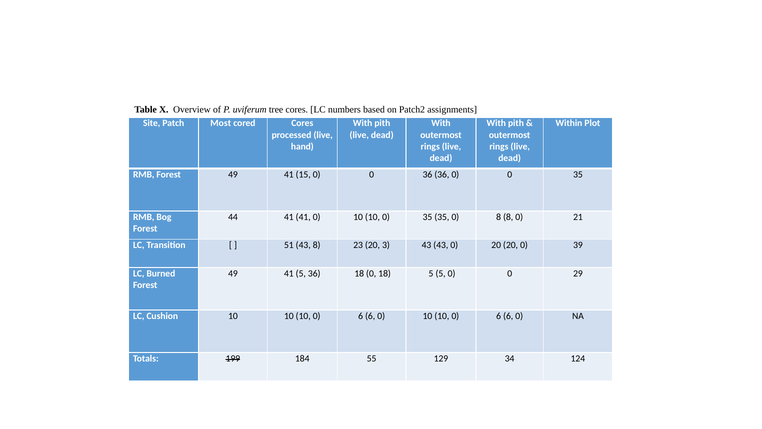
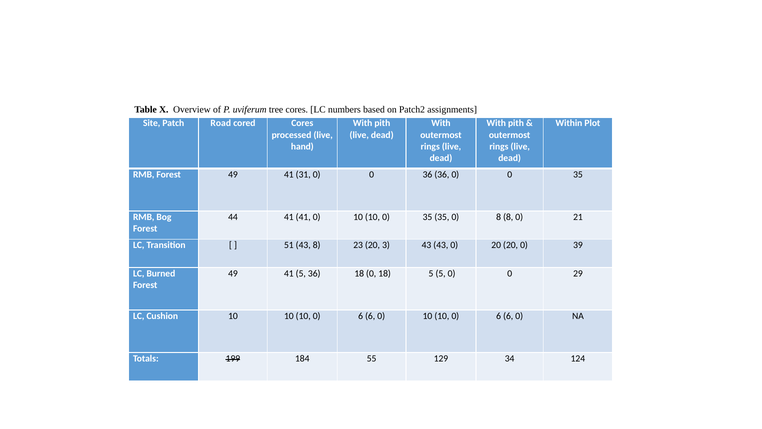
Most: Most -> Road (221, 123)
15: 15 -> 31 (303, 174)
